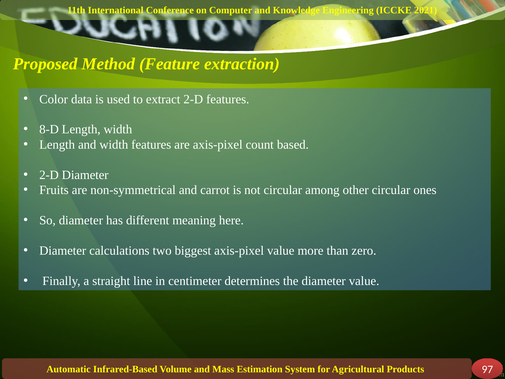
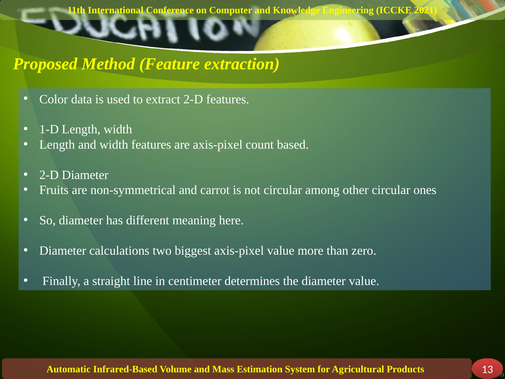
8-D: 8-D -> 1-D (49, 129)
97: 97 -> 13 (487, 369)
